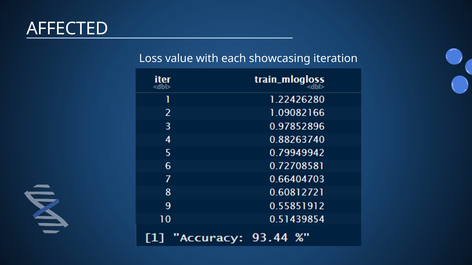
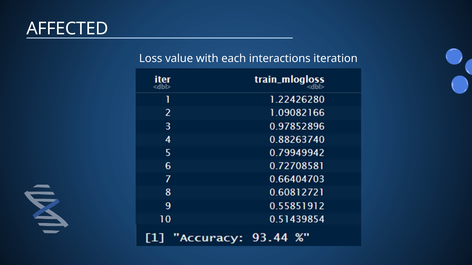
showcasing: showcasing -> interactions (280, 58)
